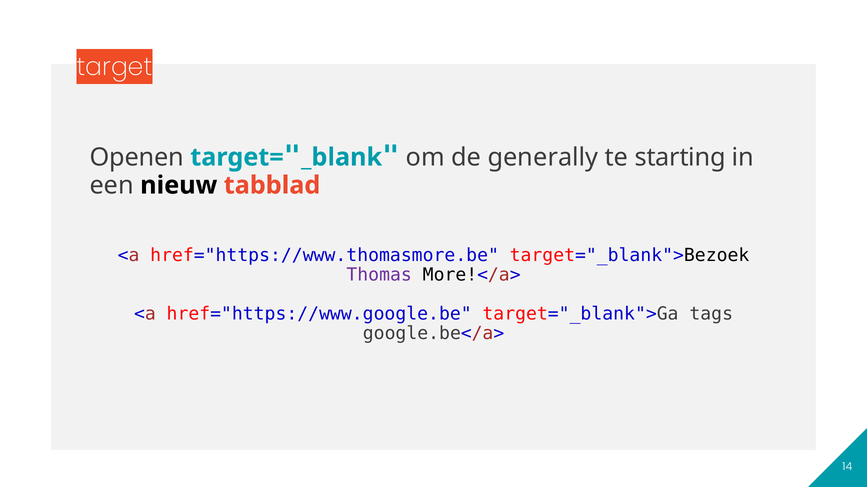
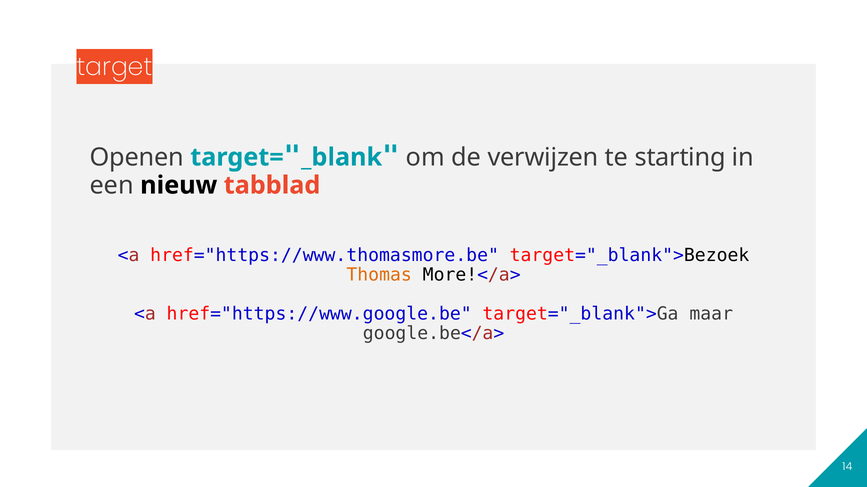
generally: generally -> verwijzen (543, 157)
Thomas colour: purple -> orange (379, 275)
tags: tags -> maar (711, 314)
